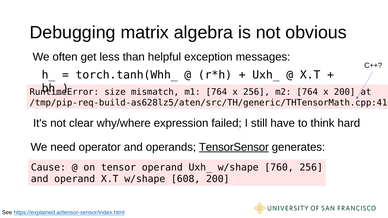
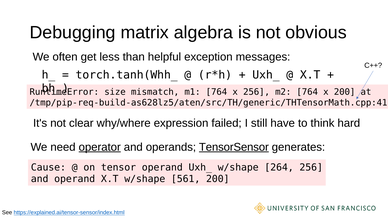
operator underline: none -> present (100, 147)
760: 760 -> 264 (279, 168)
608: 608 -> 561 (186, 179)
